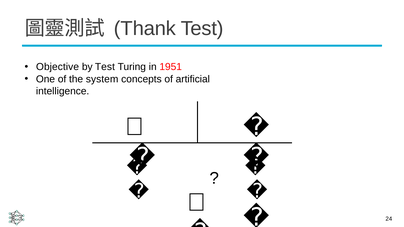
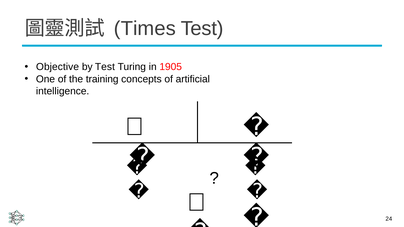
Thank: Thank -> Times (145, 28)
1951: 1951 -> 1905 (171, 67)
system: system -> training (102, 79)
